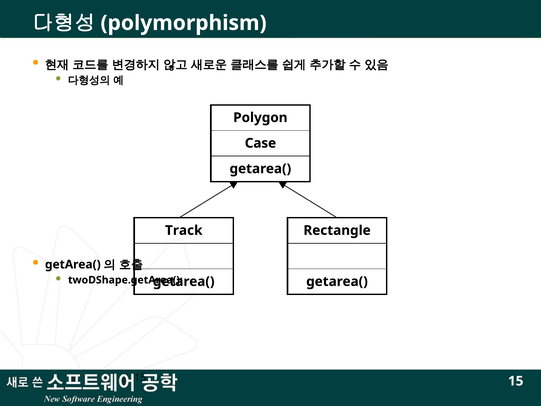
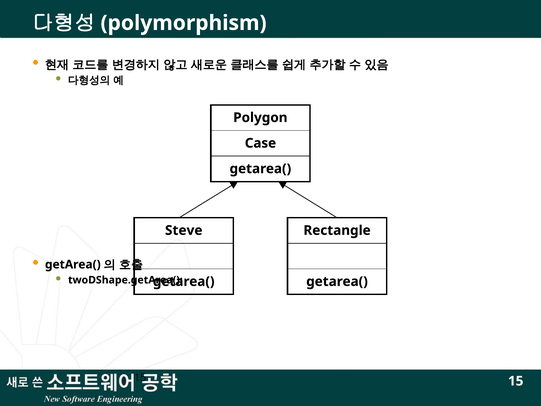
Track: Track -> Steve (184, 230)
